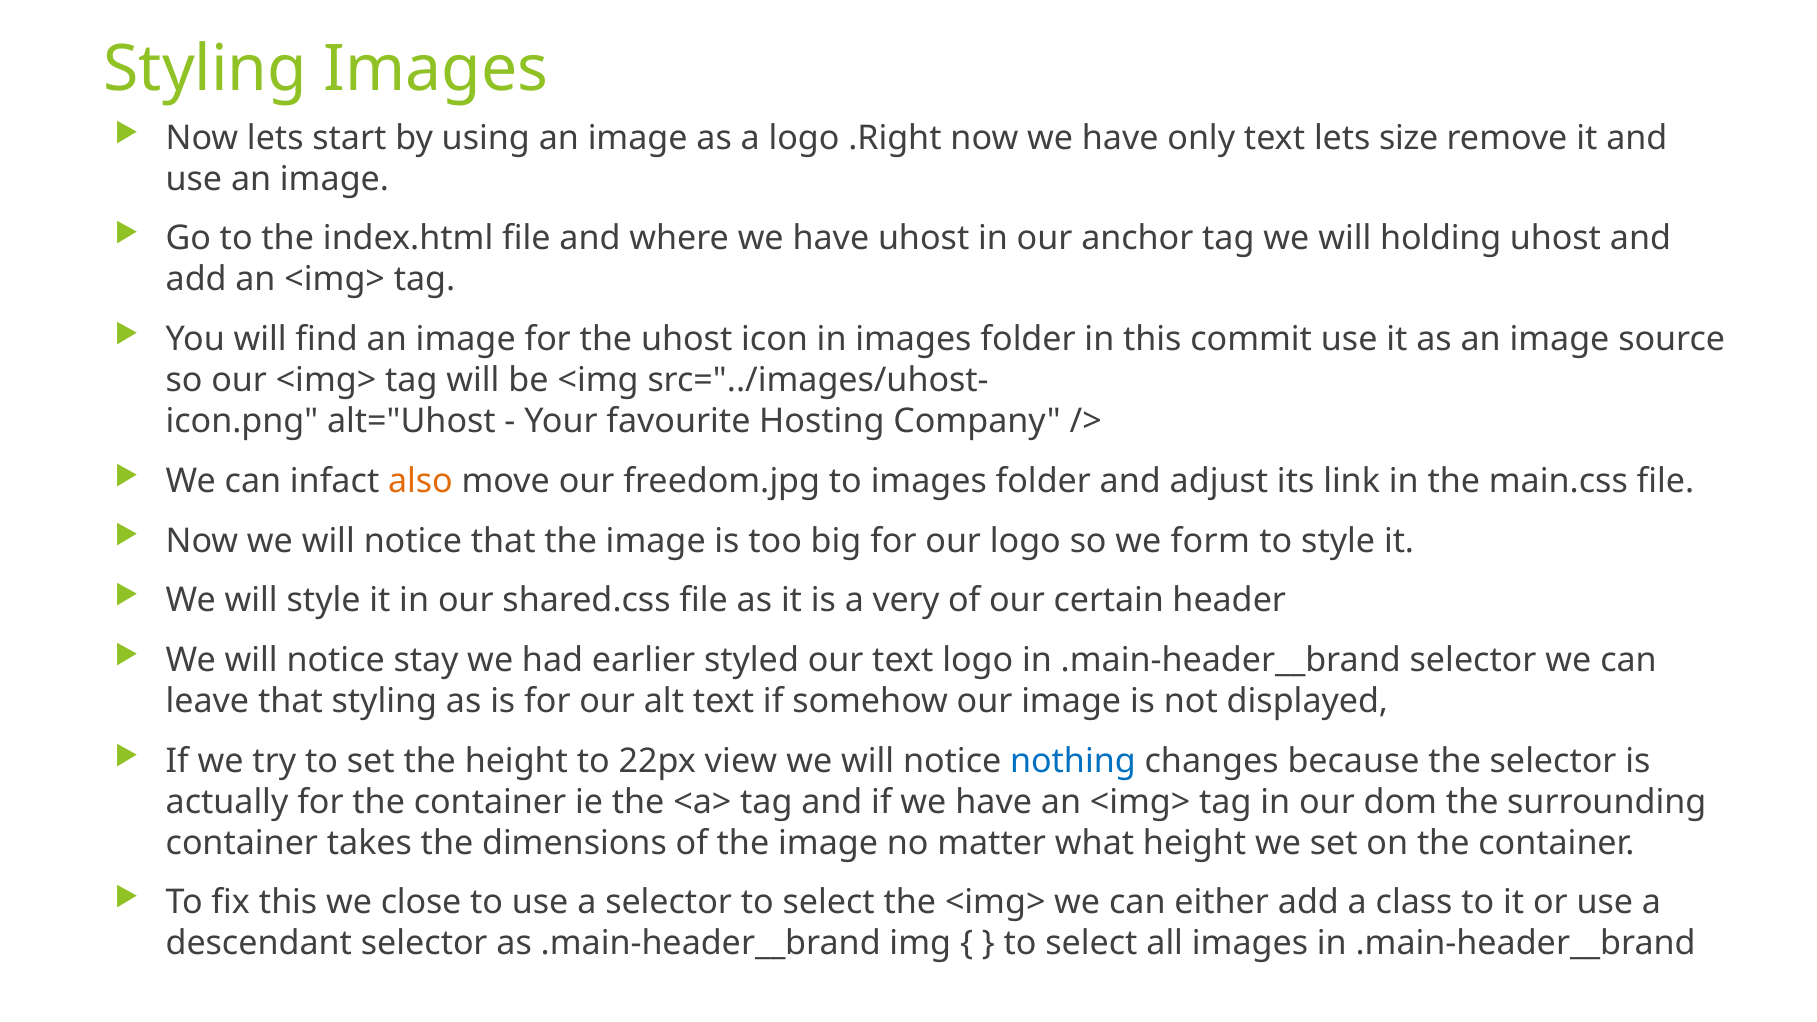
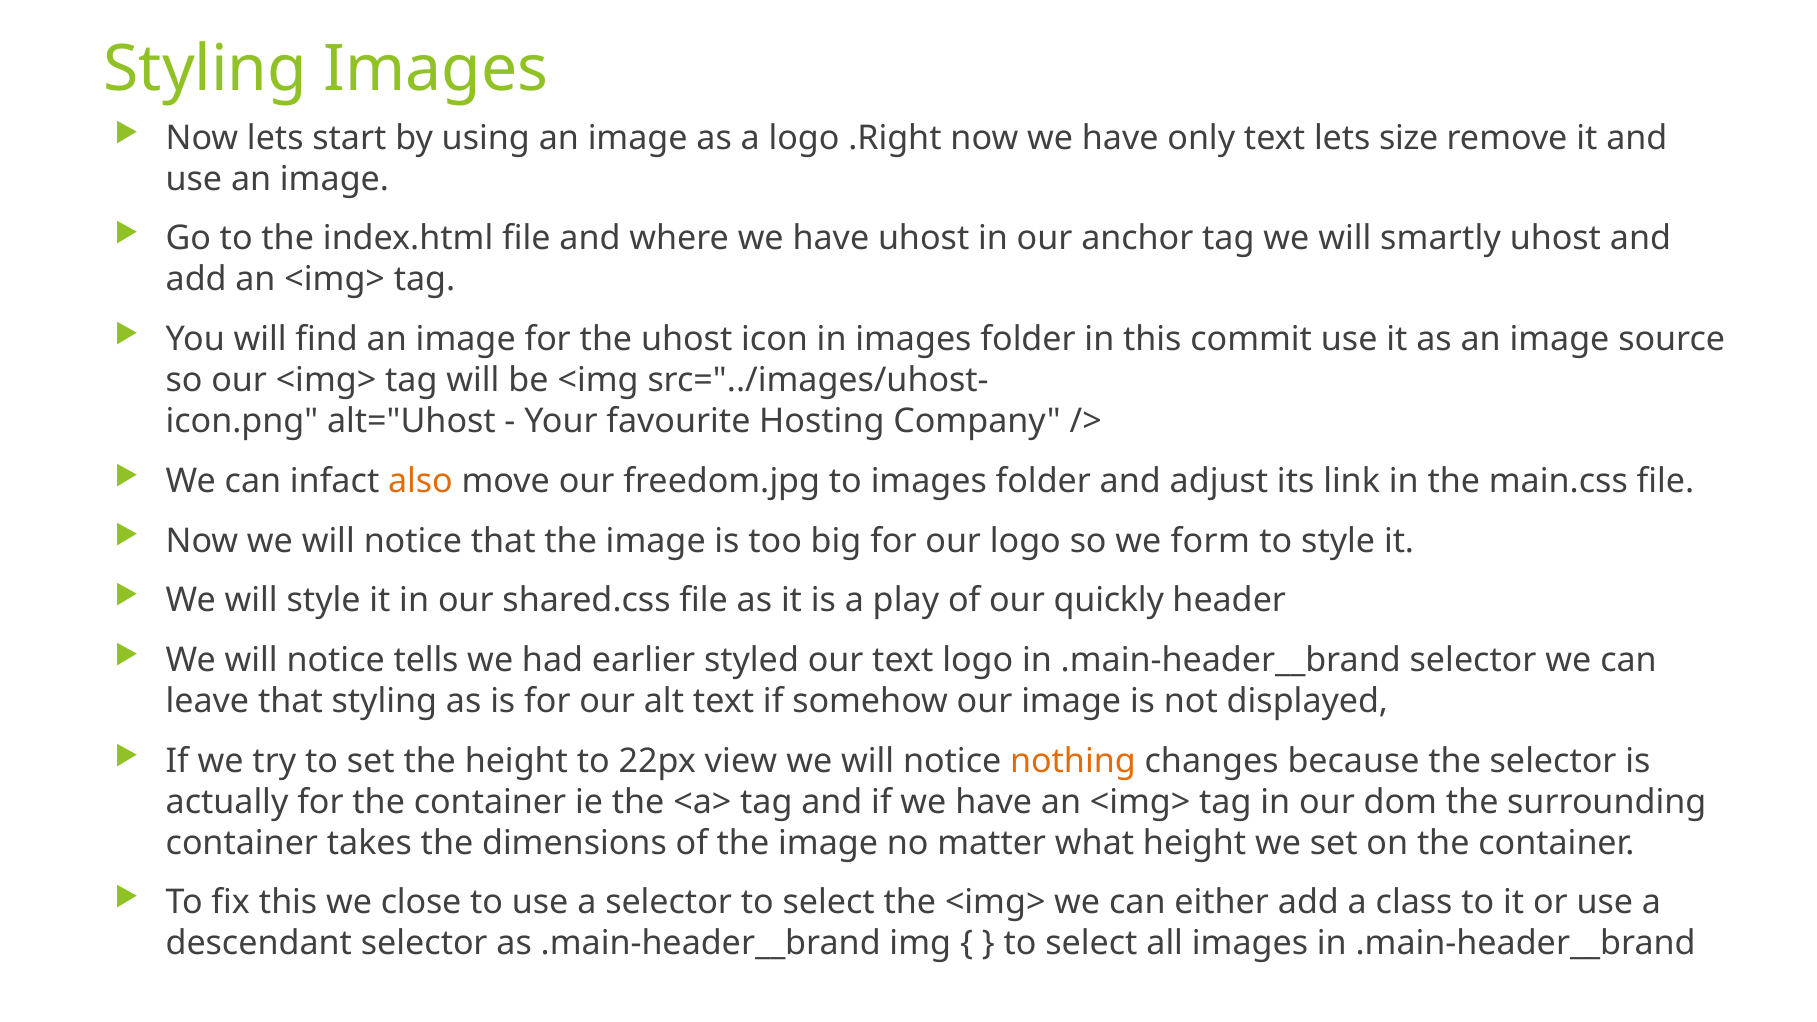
holding: holding -> smartly (1441, 239)
very: very -> play (906, 601)
certain: certain -> quickly (1109, 601)
stay: stay -> tells (426, 660)
nothing colour: blue -> orange (1073, 761)
